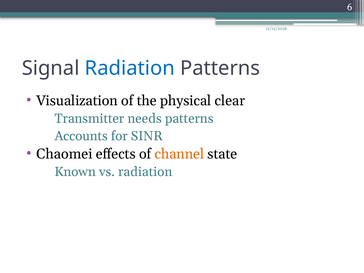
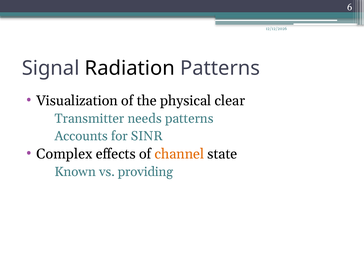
Radiation colour: blue -> black (130, 68)
Chaomei: Chaomei -> Complex (64, 154)
vs radiation: radiation -> providing (145, 172)
